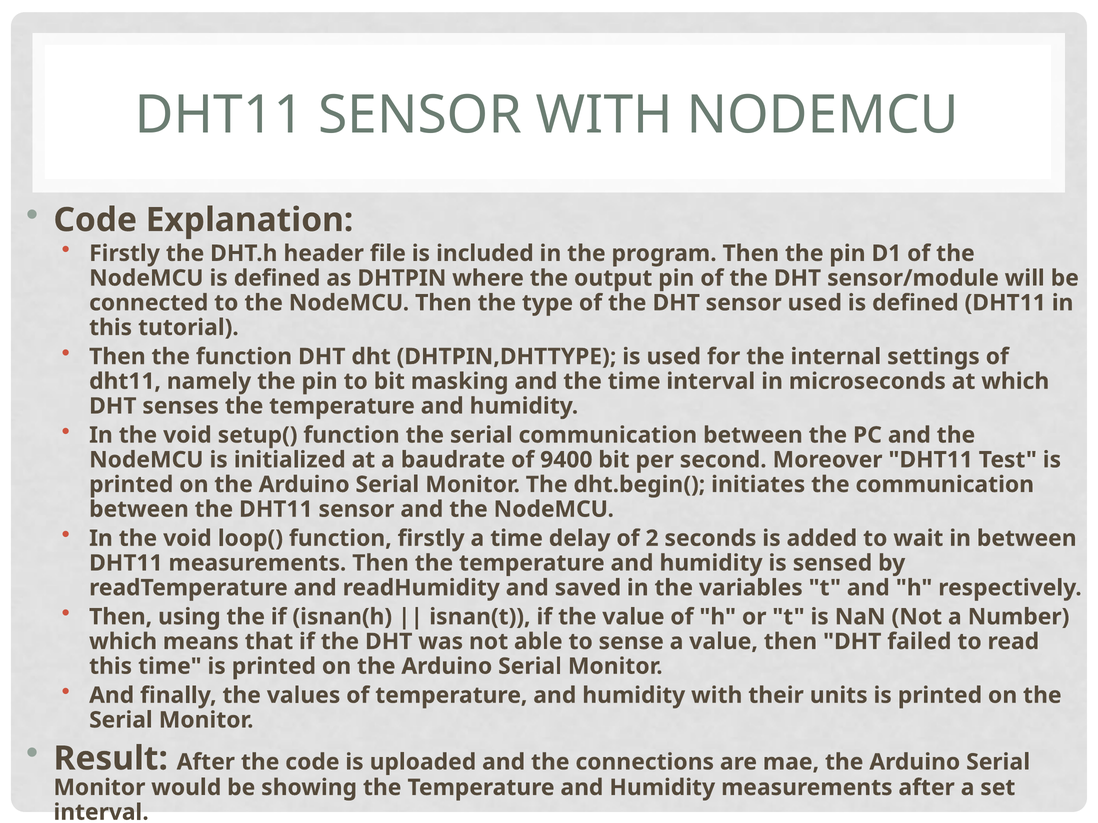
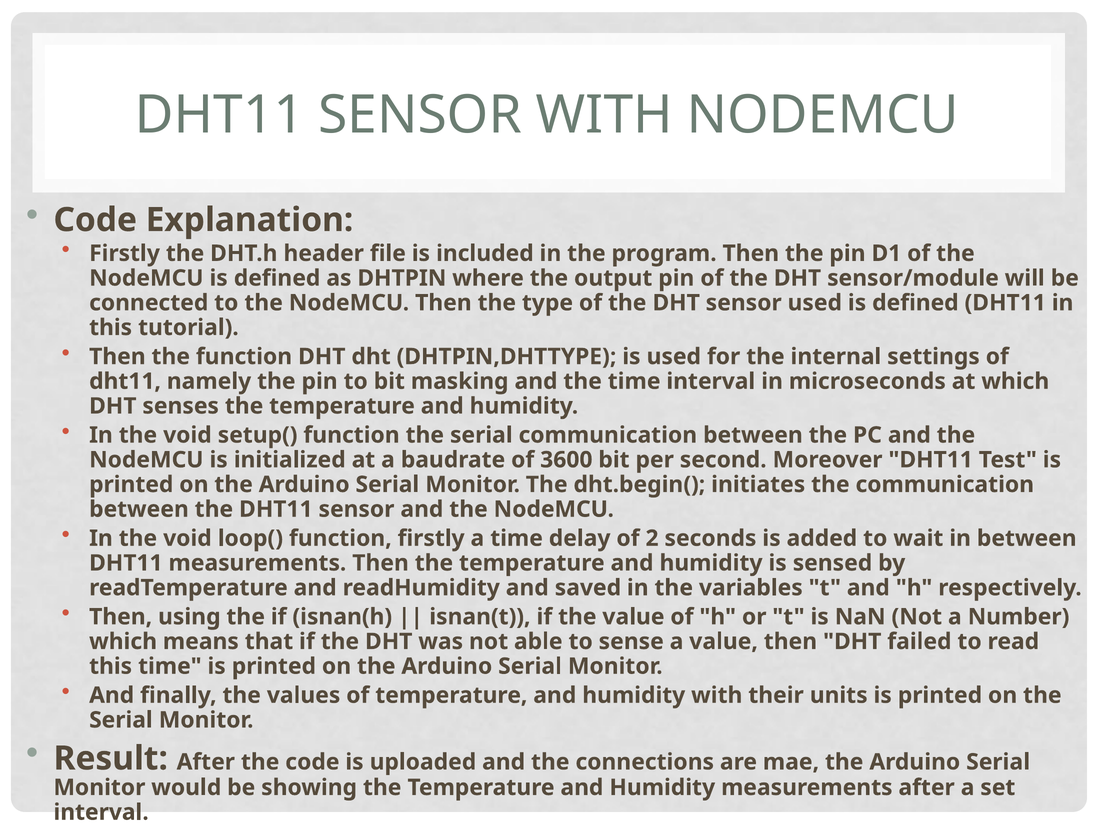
9400: 9400 -> 3600 (566, 460)
